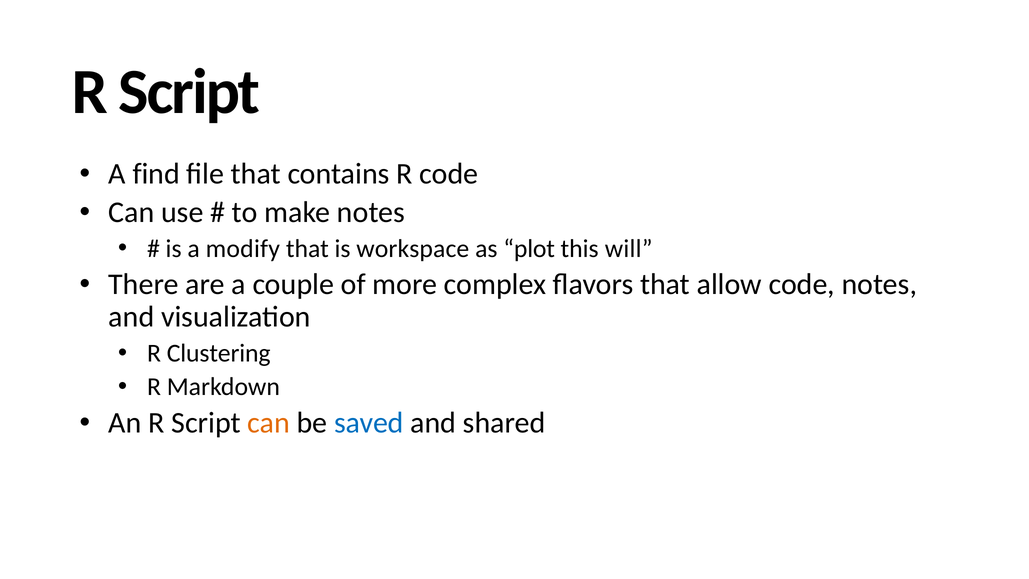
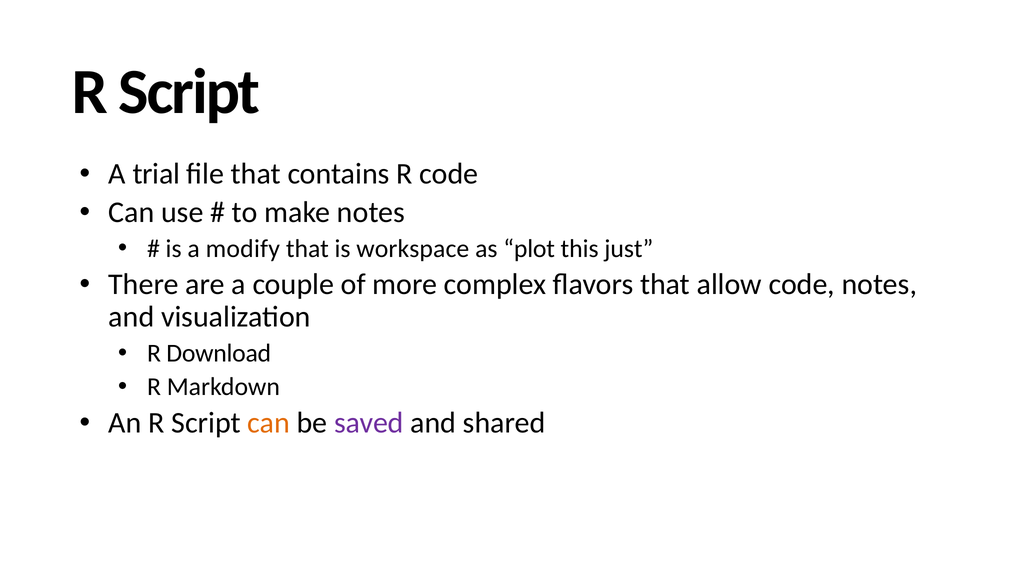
find: find -> trial (156, 174)
will: will -> just (629, 248)
Clustering: Clustering -> Download (219, 353)
saved colour: blue -> purple (369, 423)
